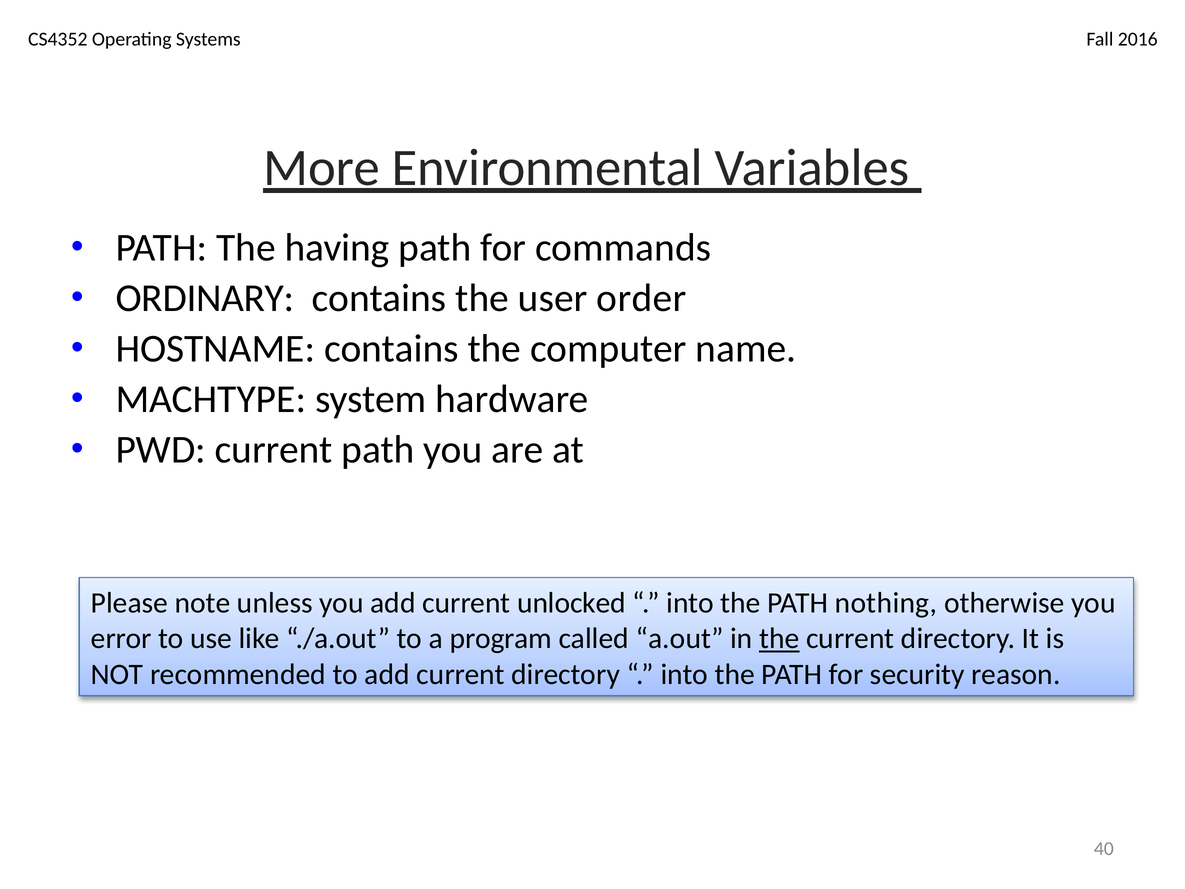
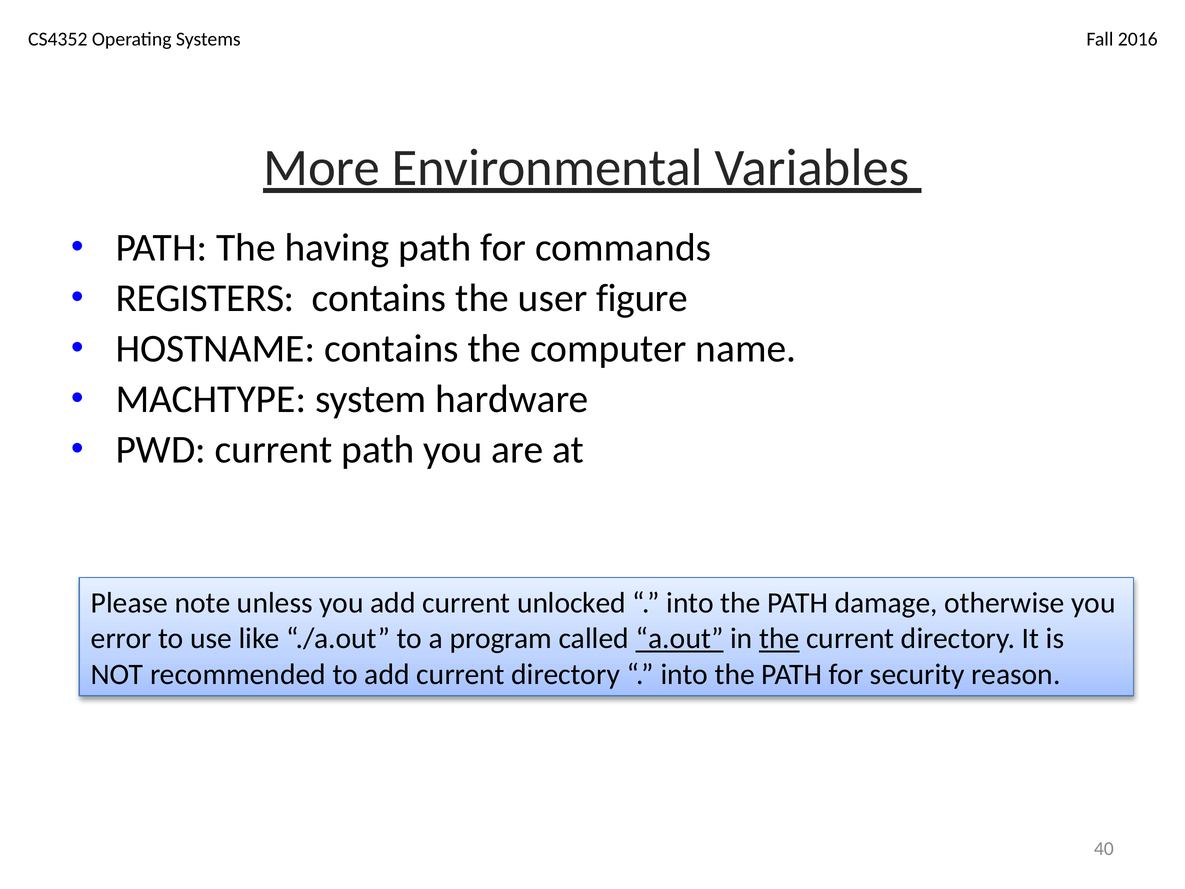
ORDINARY: ORDINARY -> REGISTERS (205, 298)
order: order -> figure (642, 298)
nothing: nothing -> damage (886, 603)
a.out underline: none -> present (680, 639)
